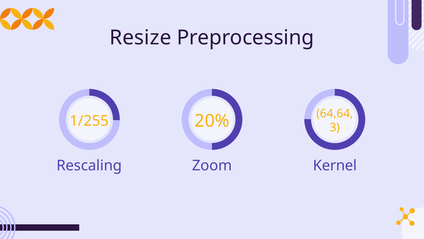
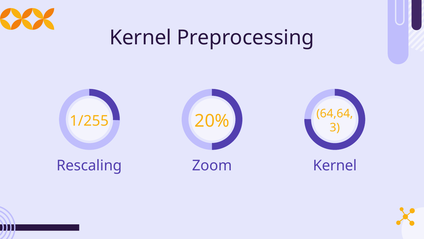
Resize: Resize -> Kernel (141, 38)
